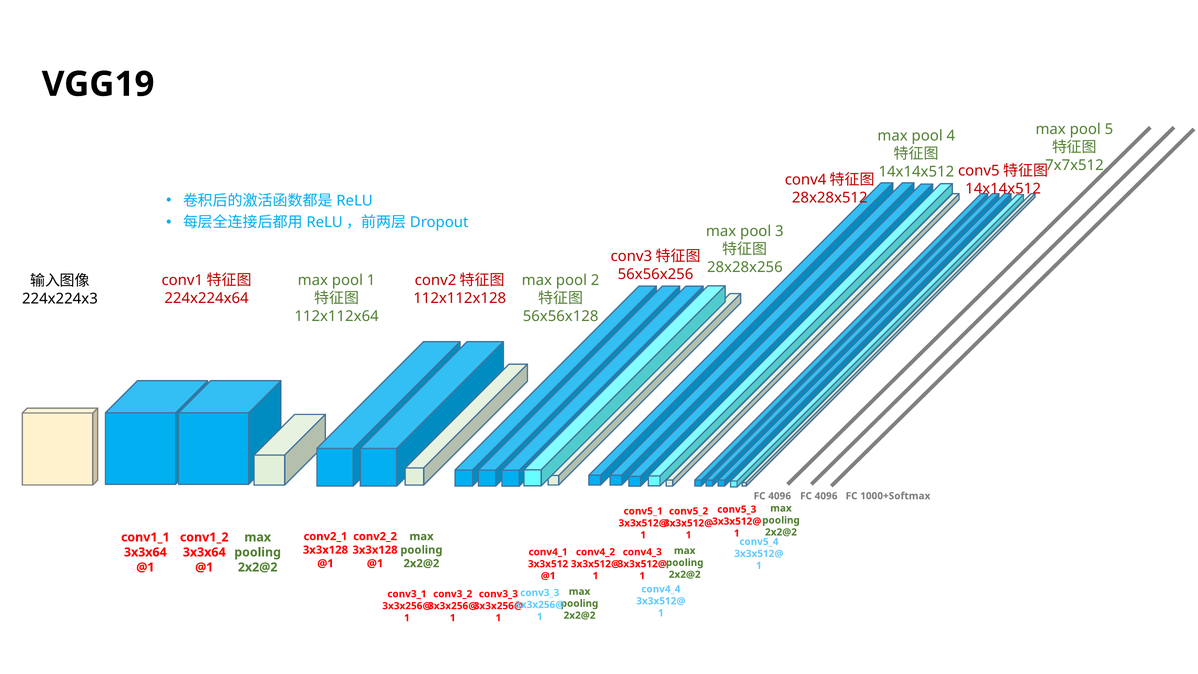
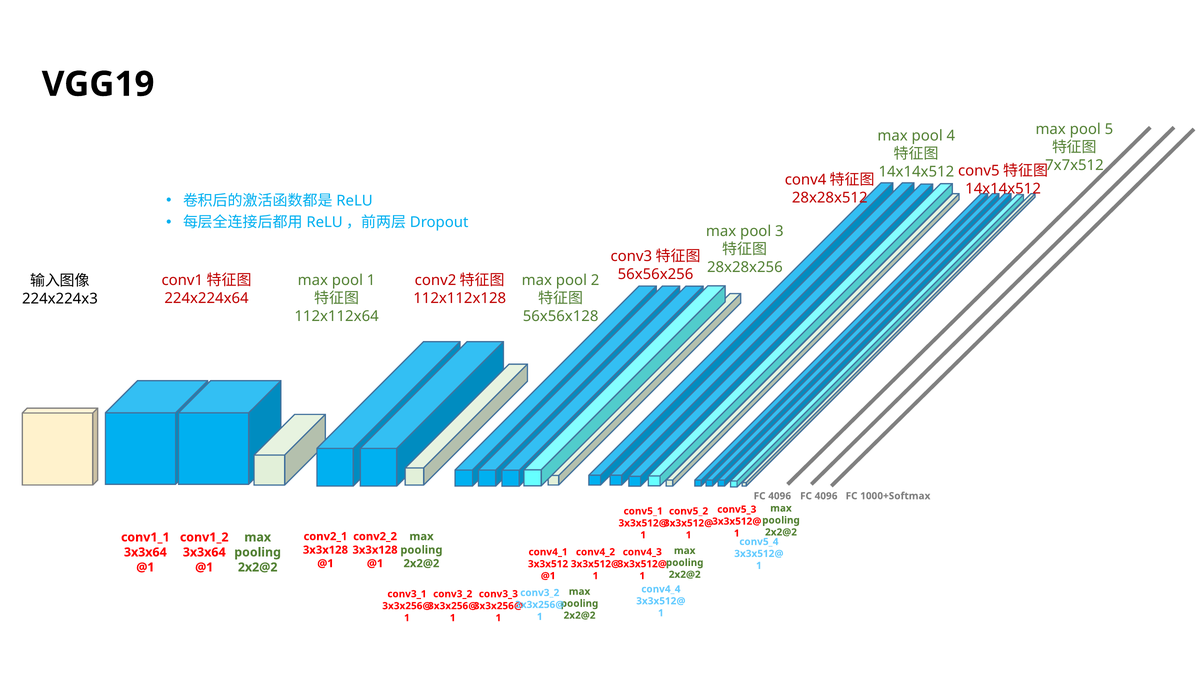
conv3_3: conv3_3 -> conv3_2 (540, 593)
